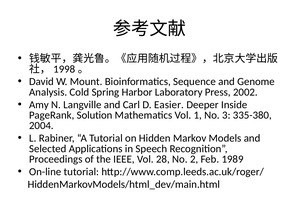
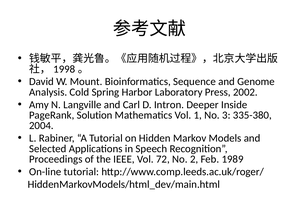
Easier: Easier -> Intron (169, 105)
28: 28 -> 72 (163, 159)
